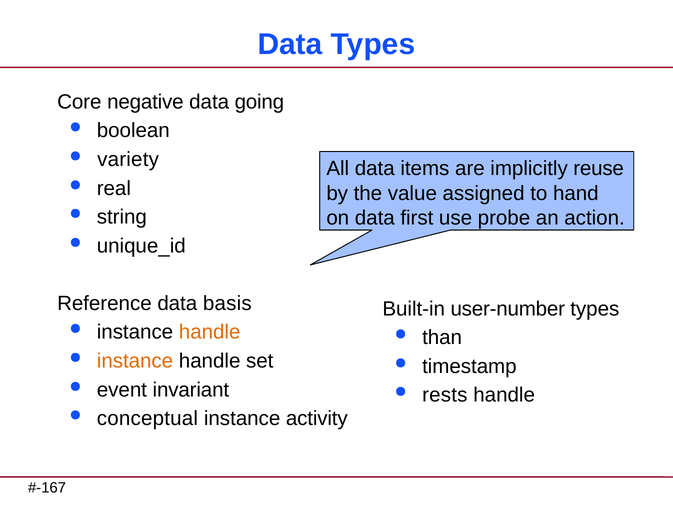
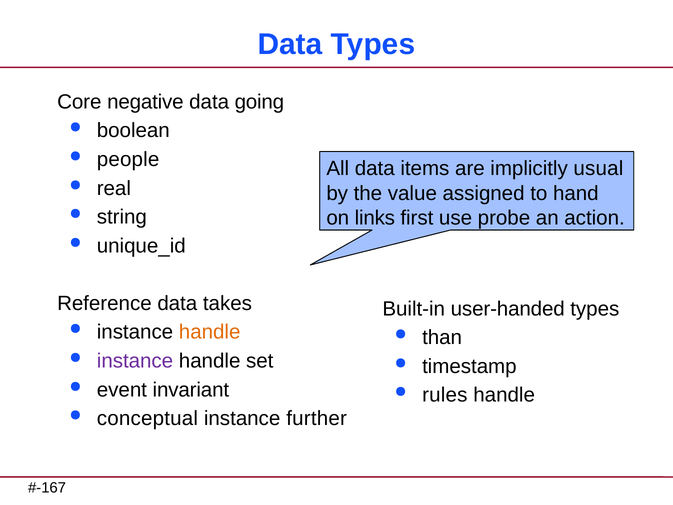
variety: variety -> people (128, 159)
reuse: reuse -> usual (598, 169)
on data: data -> links (375, 218)
basis: basis -> takes (227, 303)
user-number: user-number -> user-handed (508, 309)
instance colour: orange -> purple (135, 361)
rests: rests -> rules (445, 395)
activity: activity -> further (317, 418)
